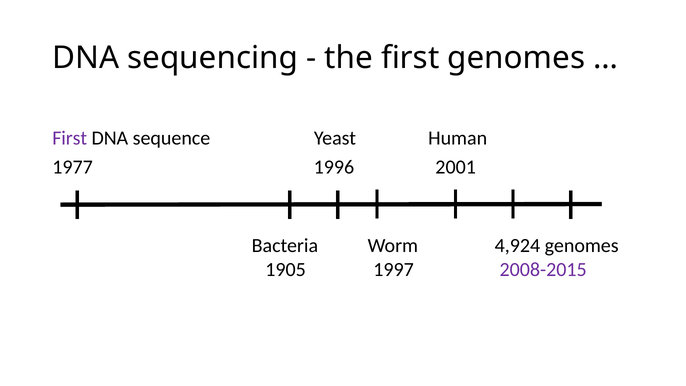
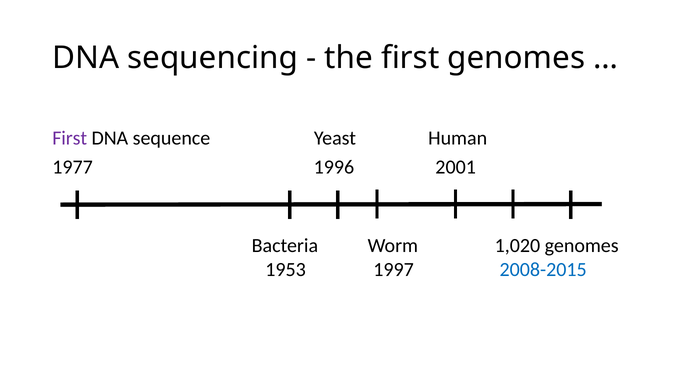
4,924: 4,924 -> 1,020 (517, 245)
1905: 1905 -> 1953 (286, 270)
2008-2015 colour: purple -> blue (543, 270)
